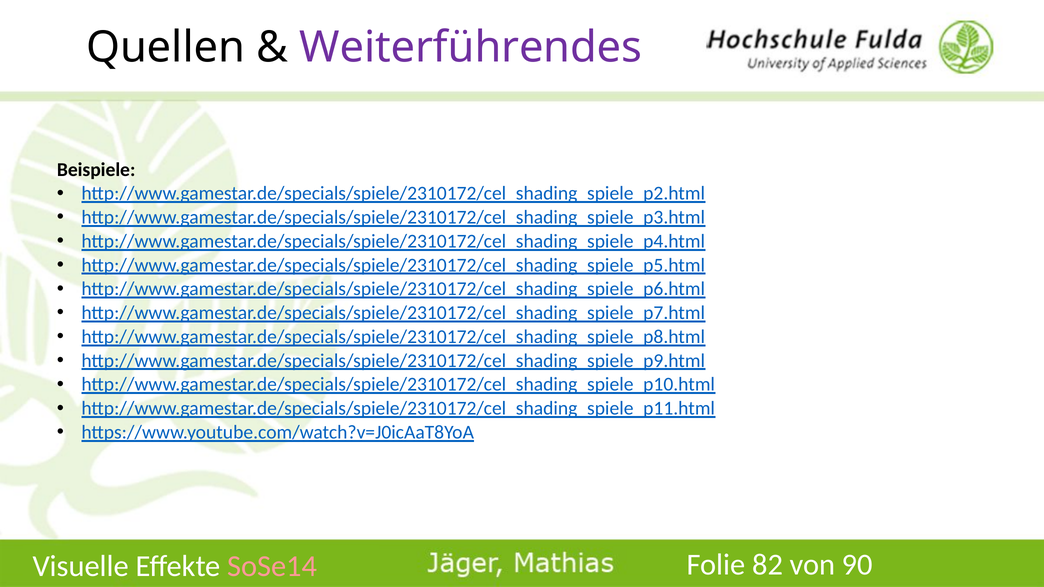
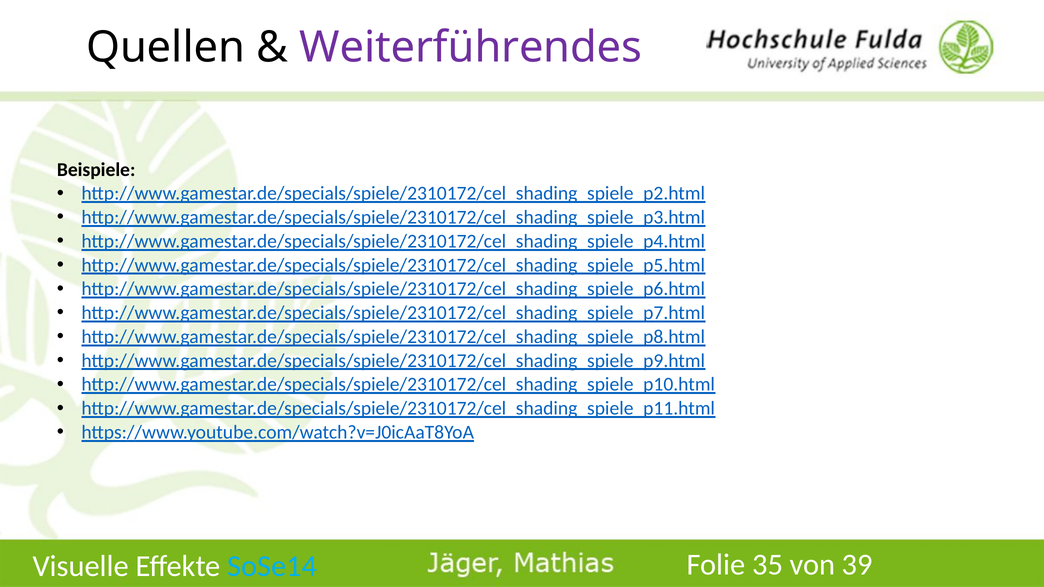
82: 82 -> 35 (768, 565)
90: 90 -> 39 (857, 565)
SoSe14 colour: pink -> light blue (272, 566)
